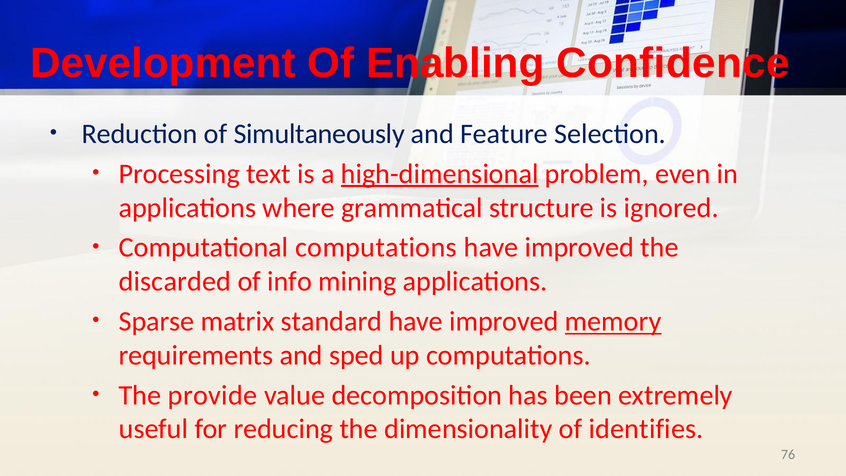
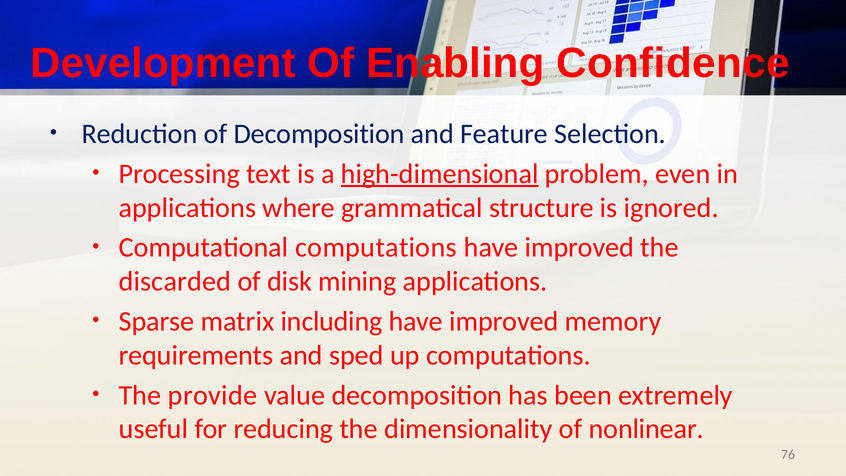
of Simultaneously: Simultaneously -> Decomposition (319, 134)
info: info -> disk (290, 281)
standard: standard -> including (332, 321)
memory underline: present -> none (613, 321)
identifies: identifies -> nonlinear (646, 429)
